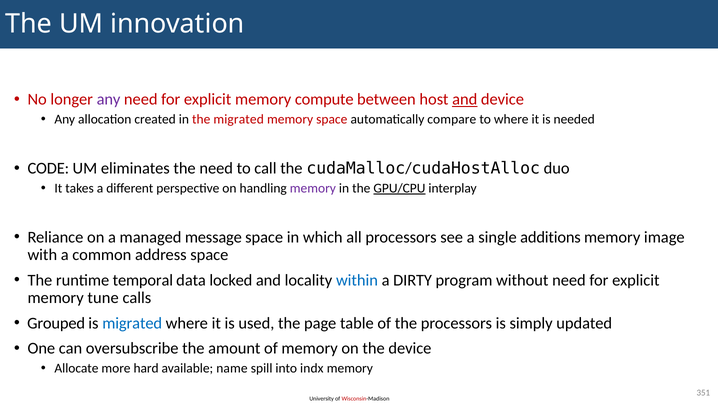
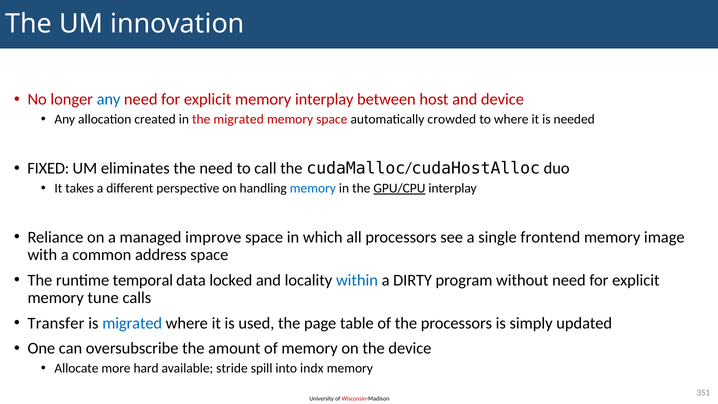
any colour: purple -> blue (109, 100)
memory compute: compute -> interplay (324, 100)
and underline: present -> none (465, 100)
compare: compare -> crowded (452, 119)
CODE: CODE -> FIXED (48, 168)
memory colour: purple -> blue (313, 188)
message: message -> improve (213, 237)
additions: additions -> frontend (550, 237)
Grouped: Grouped -> Transfer (56, 323)
name: name -> stride (232, 368)
